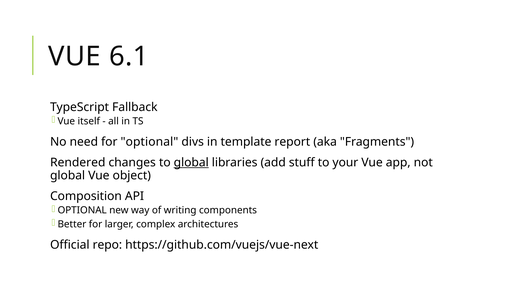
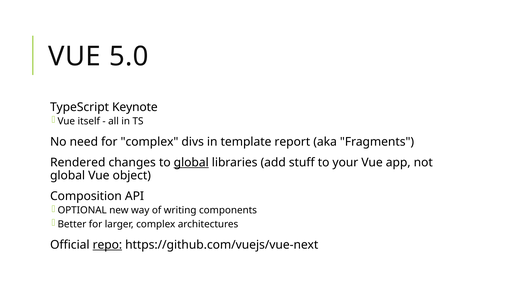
6.1: 6.1 -> 5.0 (129, 56)
Fallback: Fallback -> Keynote (135, 107)
for optional: optional -> complex (150, 142)
repo underline: none -> present (107, 245)
